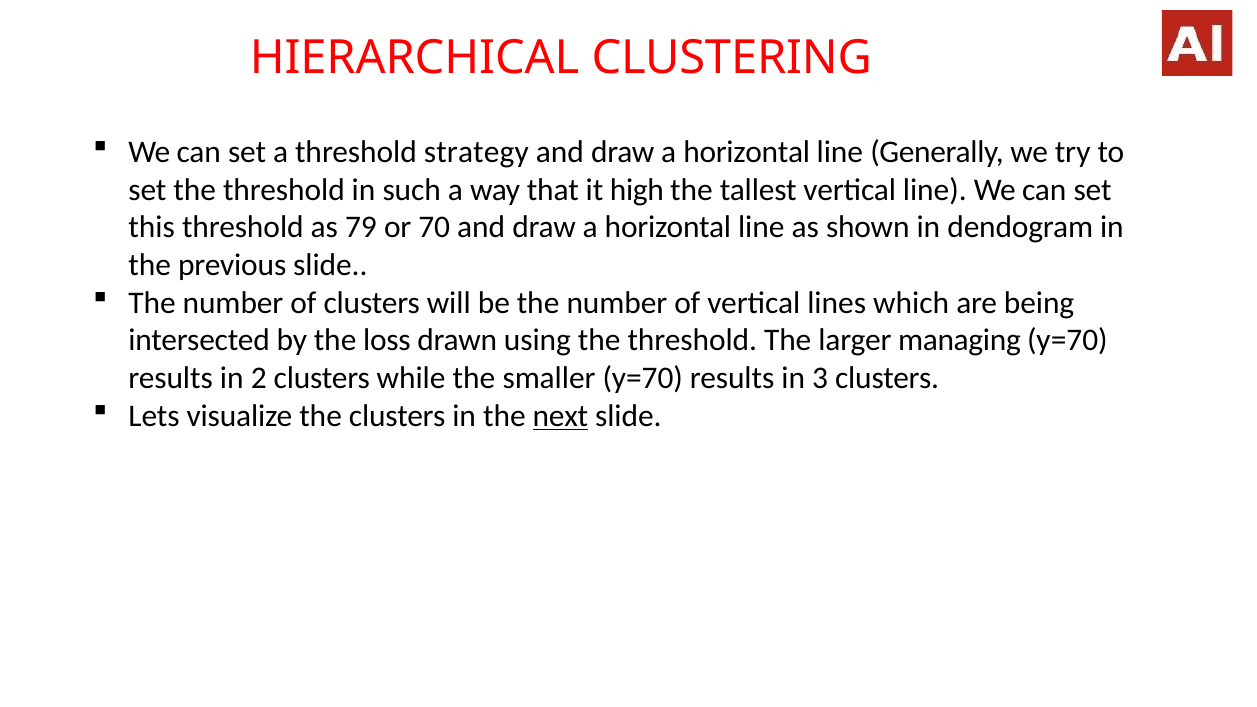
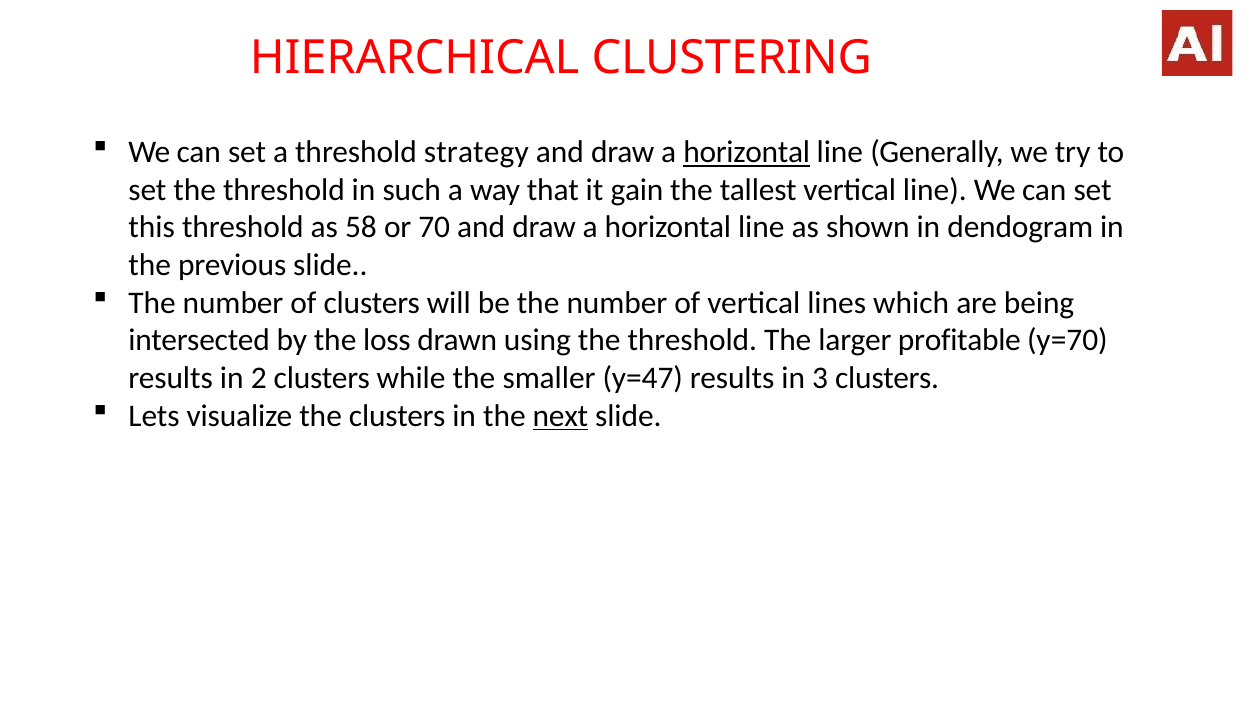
horizontal underline: none -> present (747, 152)
high: high -> gain (637, 190)
79: 79 -> 58 (361, 228)
managing: managing -> profitable (959, 341)
smaller y=70: y=70 -> y=47 (643, 378)
